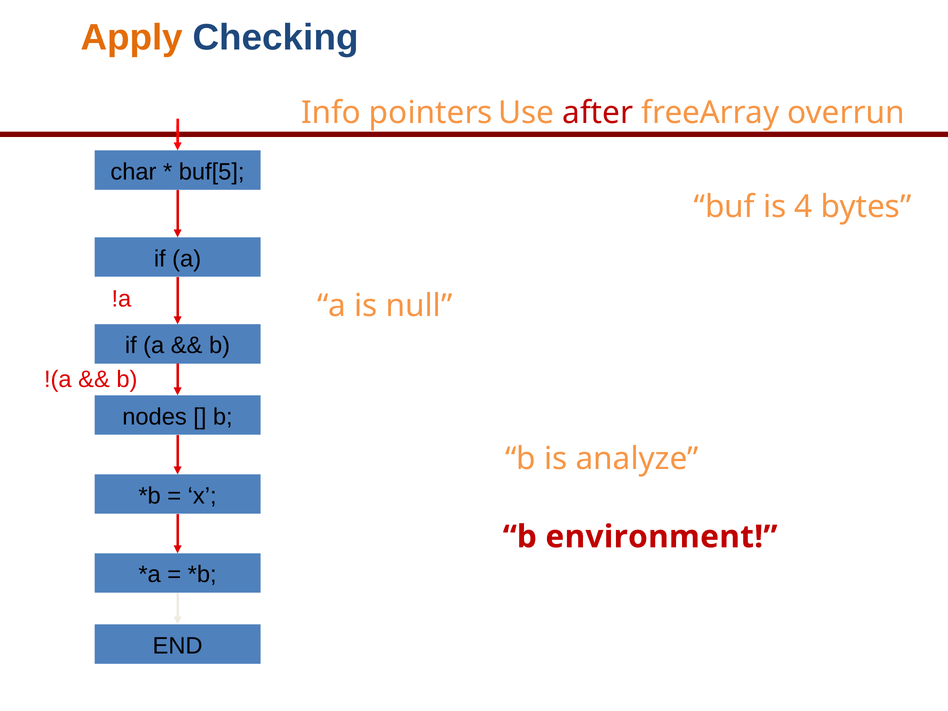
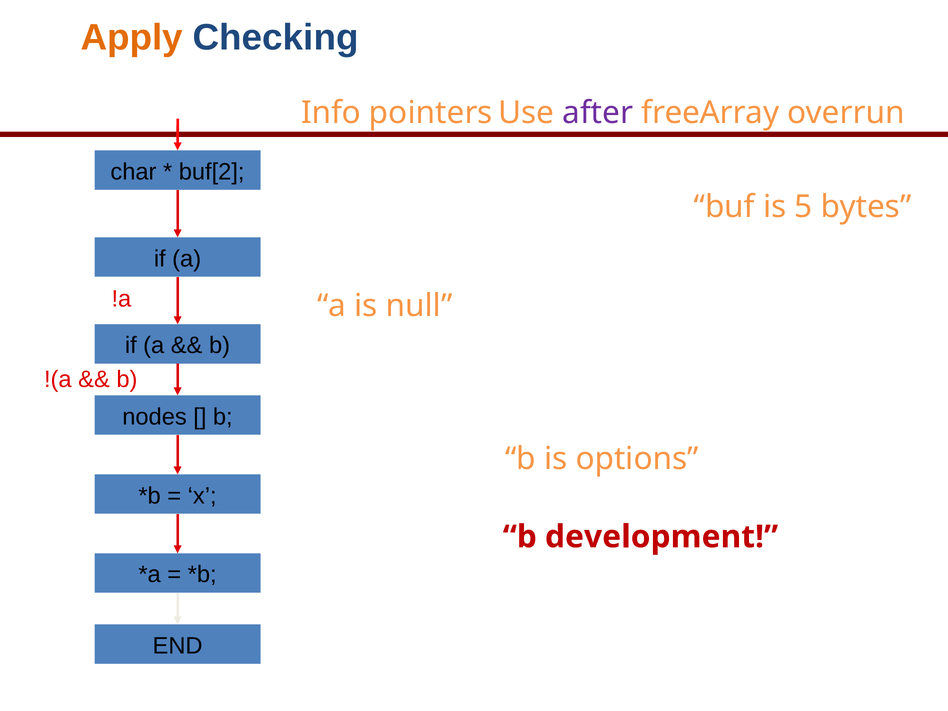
after colour: red -> purple (598, 113)
buf[5: buf[5 -> buf[2 (212, 172)
4: 4 -> 5 (803, 207)
analyze: analyze -> options (637, 459)
environment: environment -> development (662, 537)
